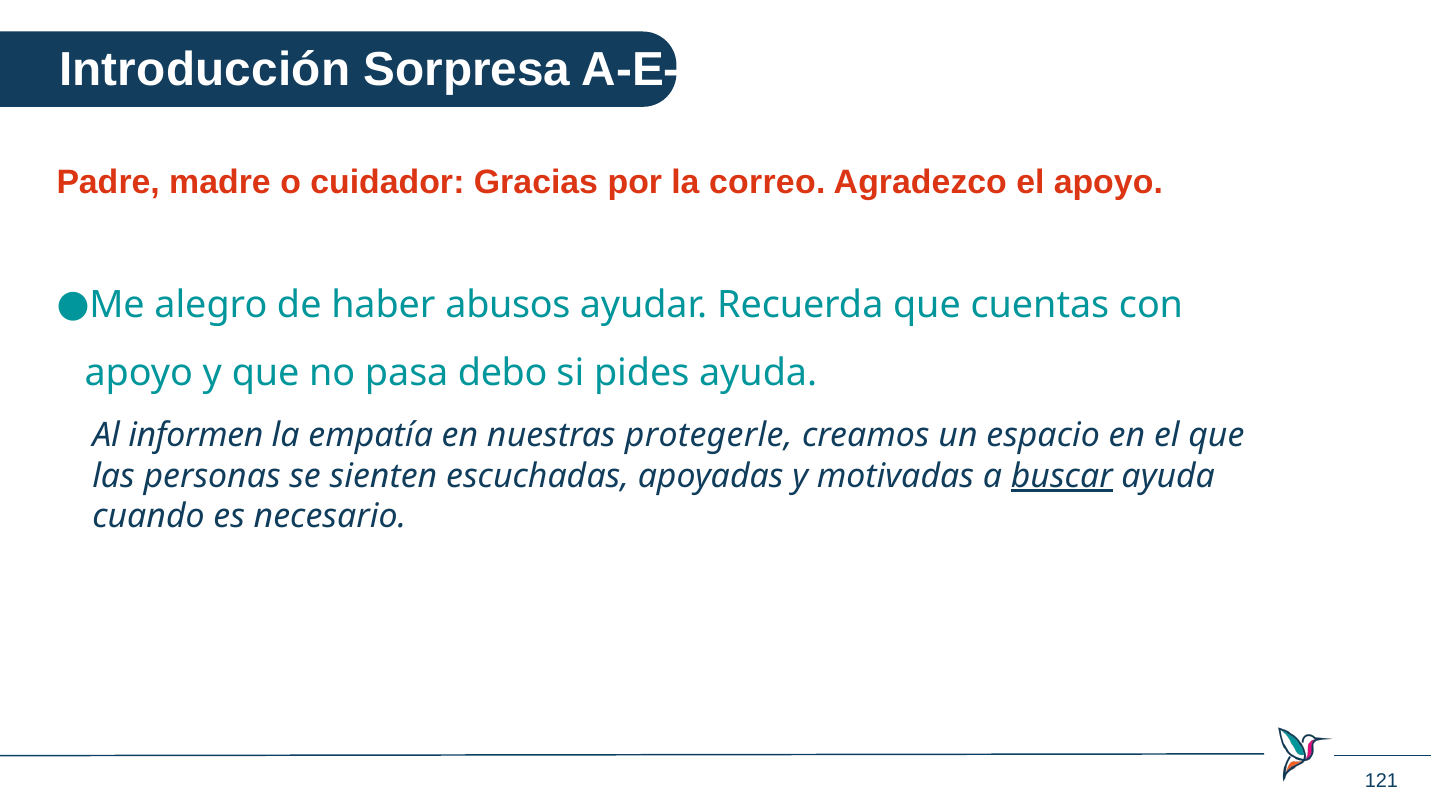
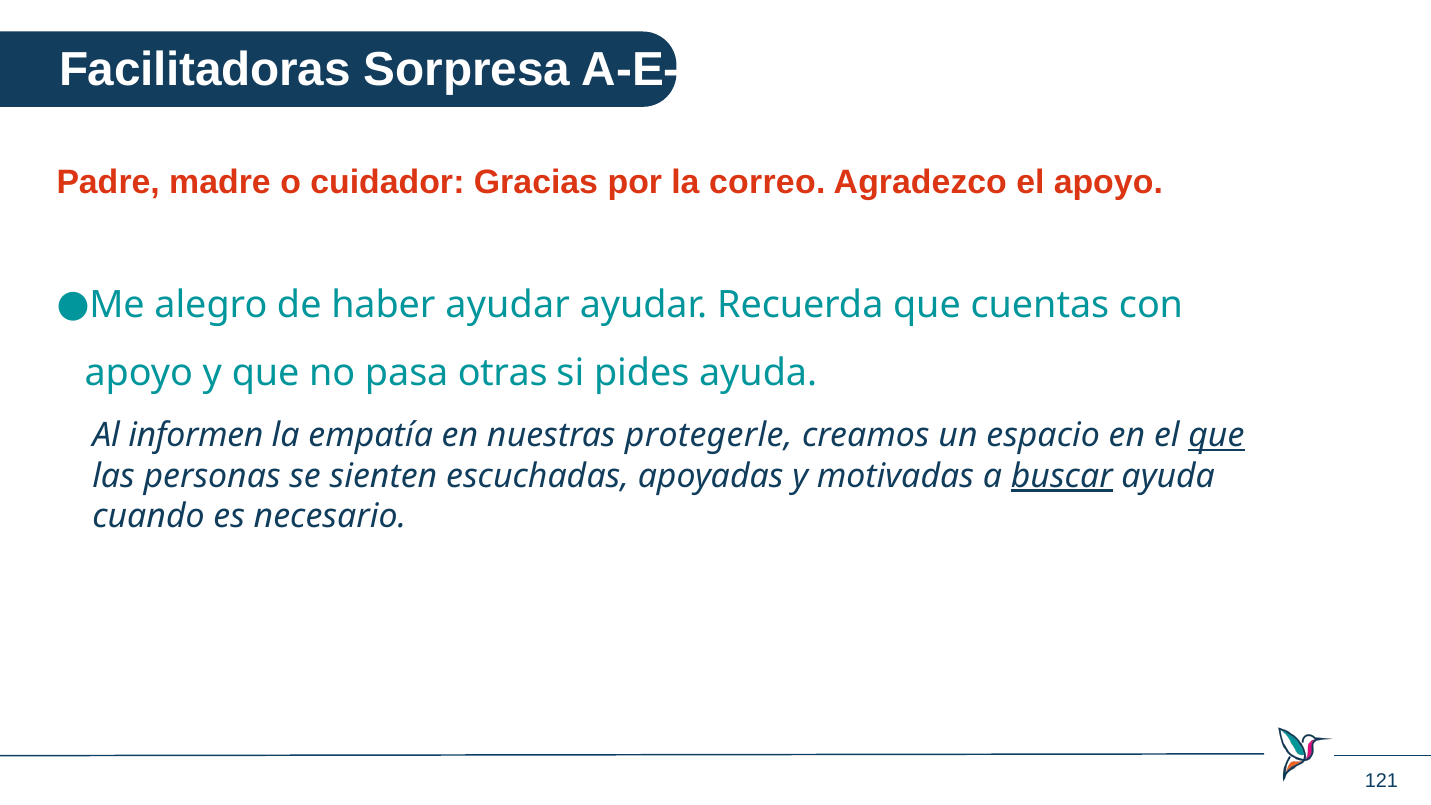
Introducción: Introducción -> Facilitadoras (205, 70)
haber abusos: abusos -> ayudar (508, 305)
debo: debo -> otras (503, 373)
que underline: none -> present (1216, 435)
